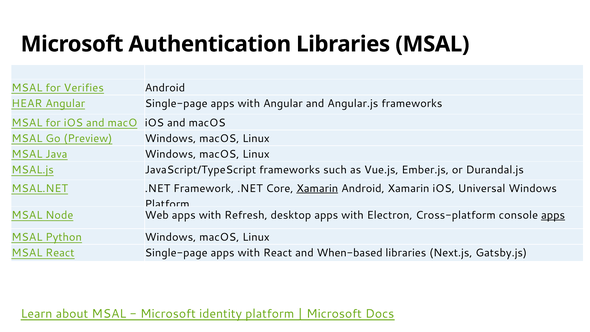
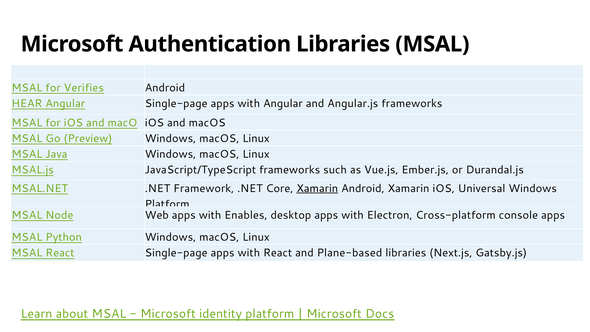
Refresh: Refresh -> Enables (246, 215)
apps underline: present -> none (553, 215)
When-based: When-based -> Plane-based (350, 253)
